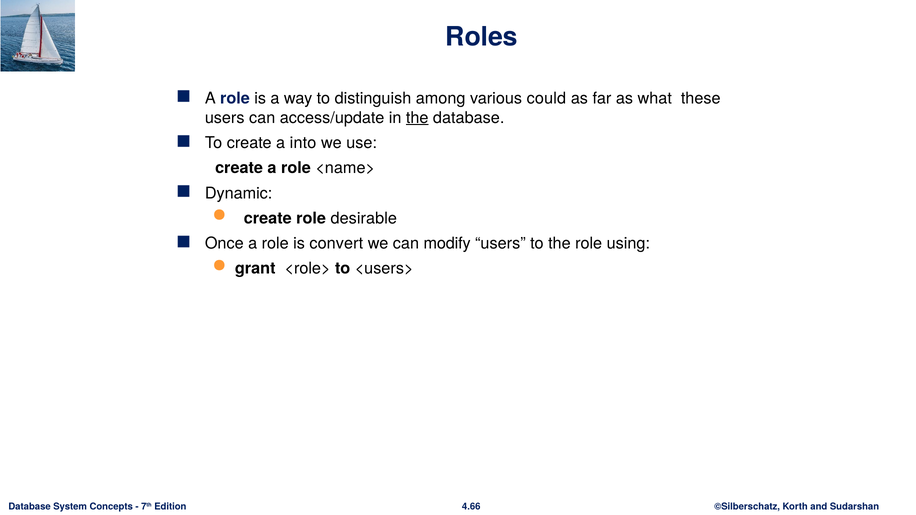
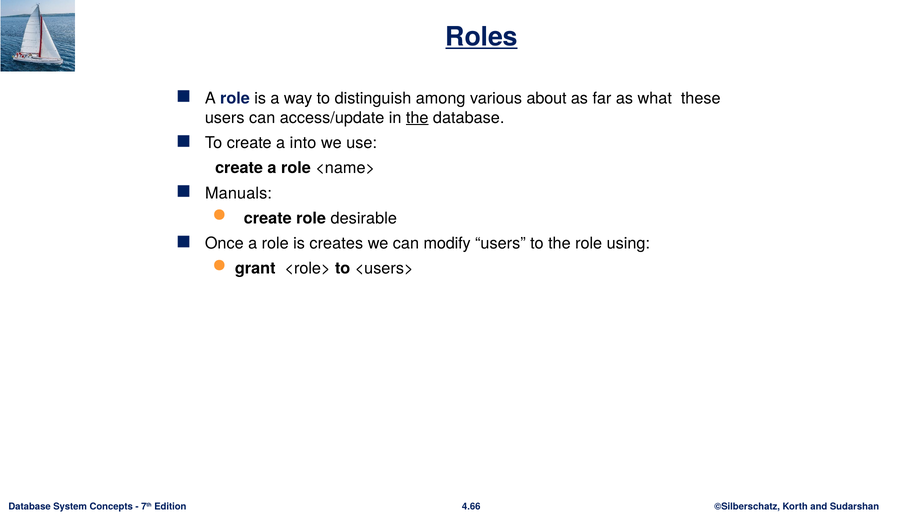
Roles underline: none -> present (482, 37)
could: could -> about (547, 98)
Dynamic: Dynamic -> Manuals (239, 193)
convert: convert -> creates (336, 244)
